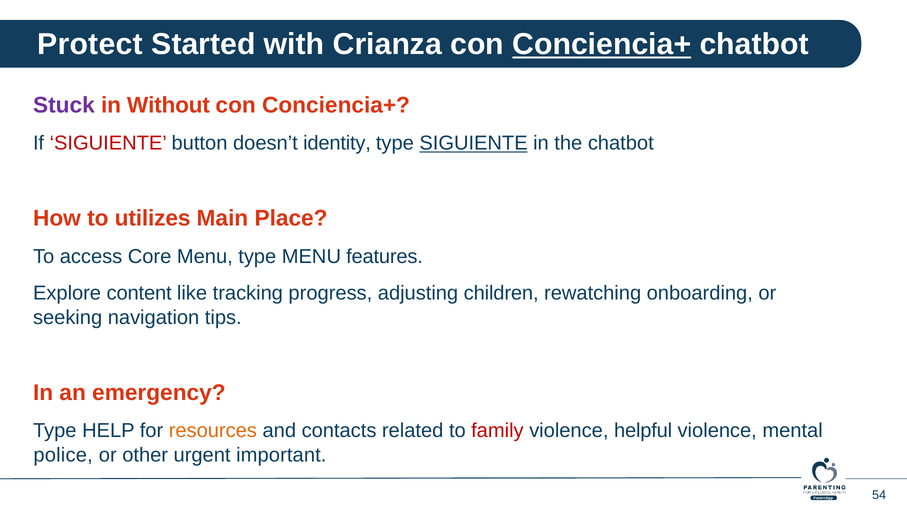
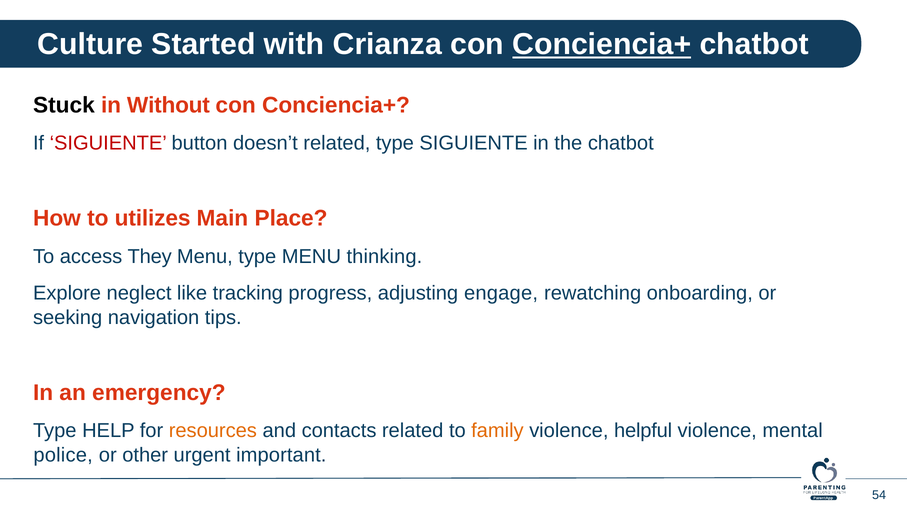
Protect: Protect -> Culture (90, 44)
Stuck colour: purple -> black (64, 105)
doesn’t identity: identity -> related (337, 143)
SIGUIENTE underline: present -> none (474, 143)
Core: Core -> They (150, 257)
features: features -> thinking (384, 257)
content: content -> neglect (139, 293)
children: children -> engage (501, 293)
family colour: red -> orange (497, 431)
